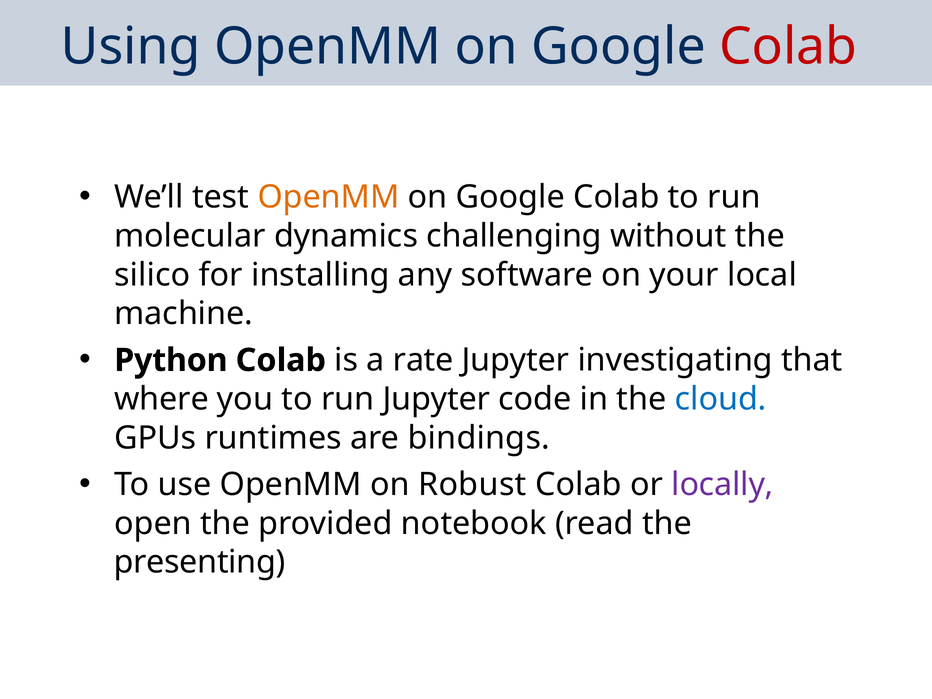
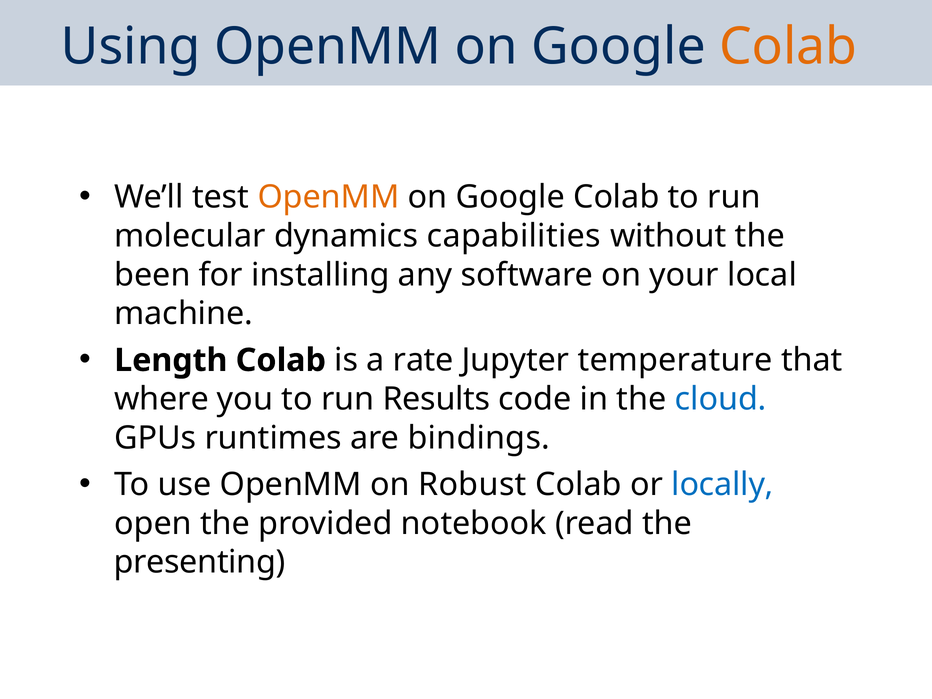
Colab colour: red -> orange (788, 46)
challenging: challenging -> capabilities (514, 236)
silico: silico -> been (152, 275)
Python: Python -> Length (171, 360)
investigating: investigating -> temperature (675, 360)
run Jupyter: Jupyter -> Results (436, 399)
locally colour: purple -> blue (722, 485)
